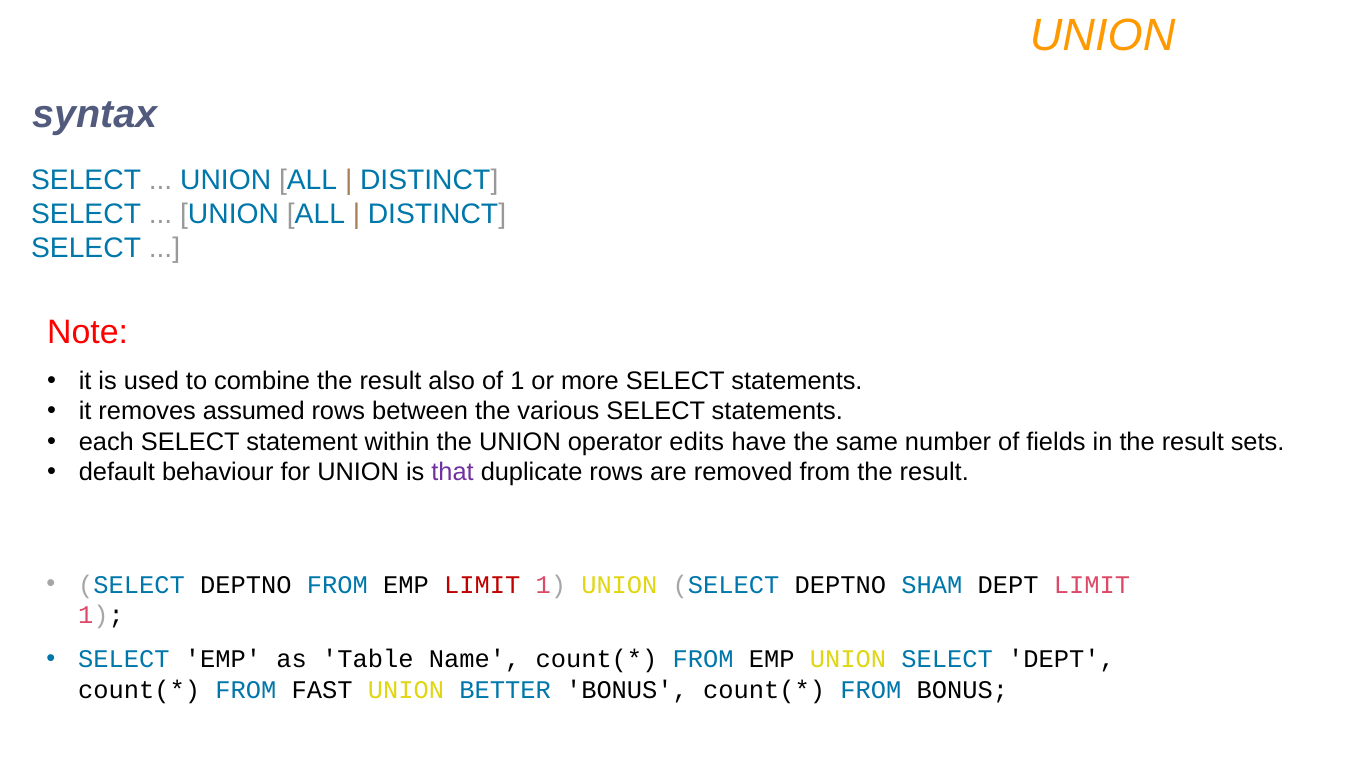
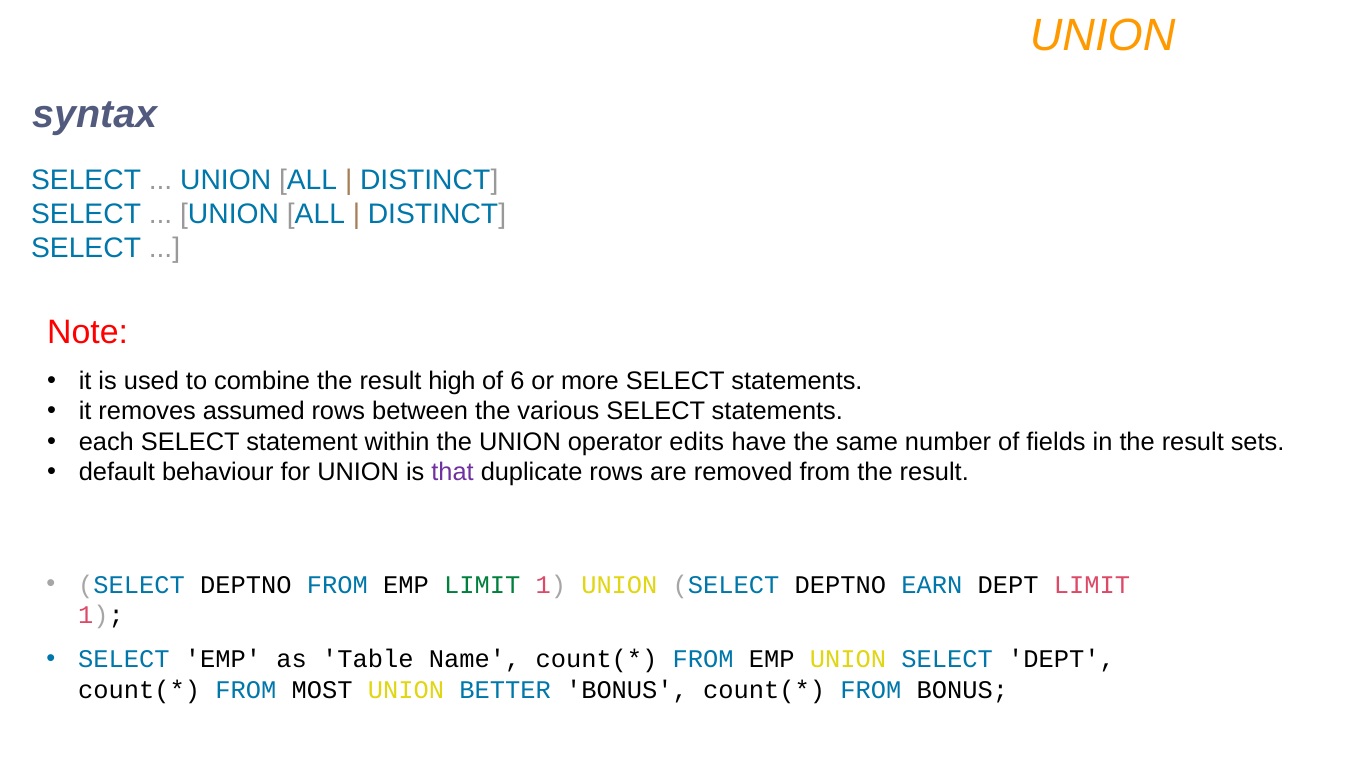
also: also -> high (452, 381)
of 1: 1 -> 6 (517, 381)
LIMIT colour: red -> green (482, 585)
SHAM: SHAM -> EARN (932, 585)
FAST: FAST -> MOST (322, 690)
